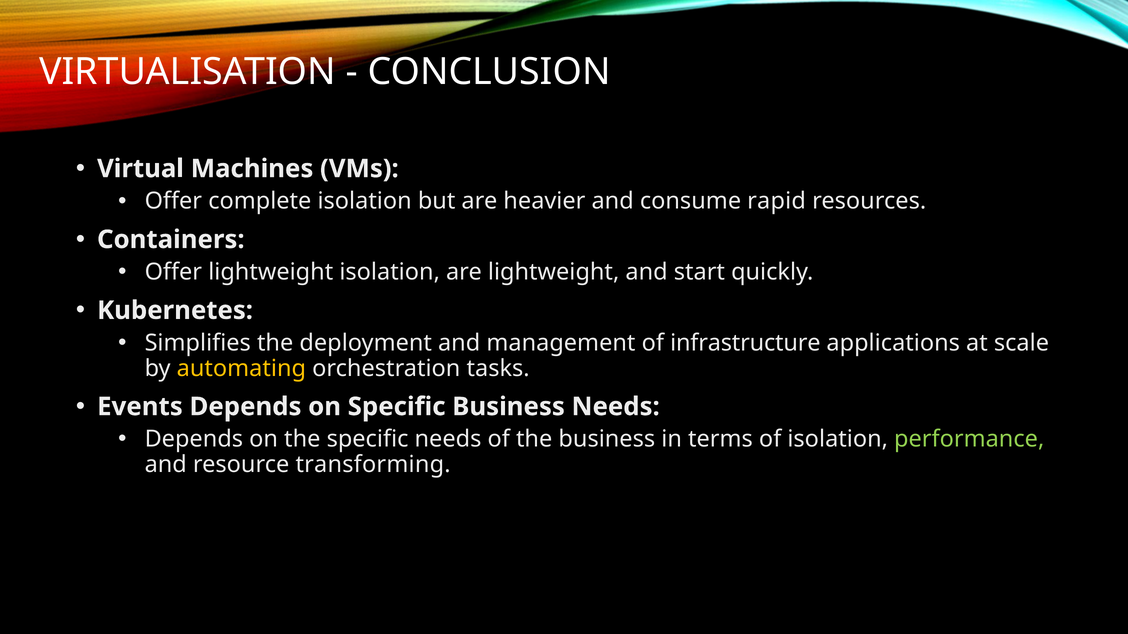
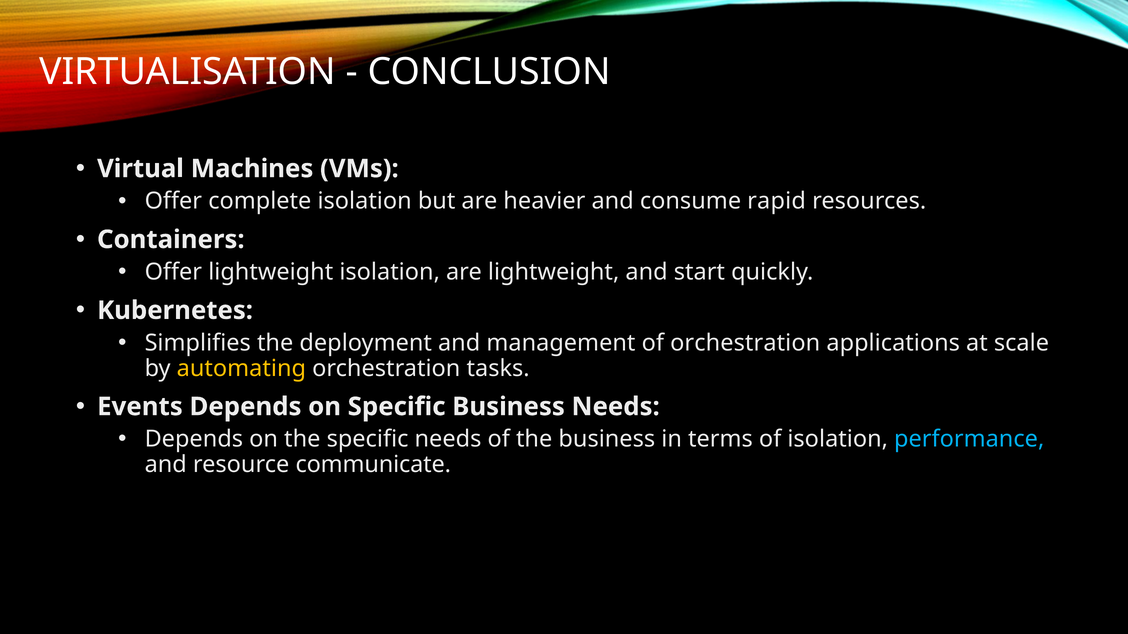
of infrastructure: infrastructure -> orchestration (745, 343)
performance colour: light green -> light blue (969, 440)
transforming: transforming -> communicate (373, 465)
